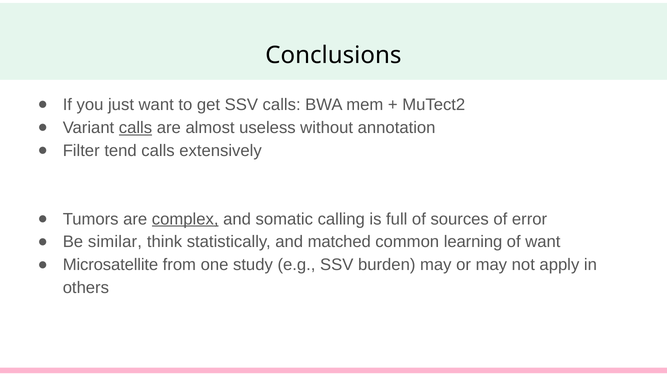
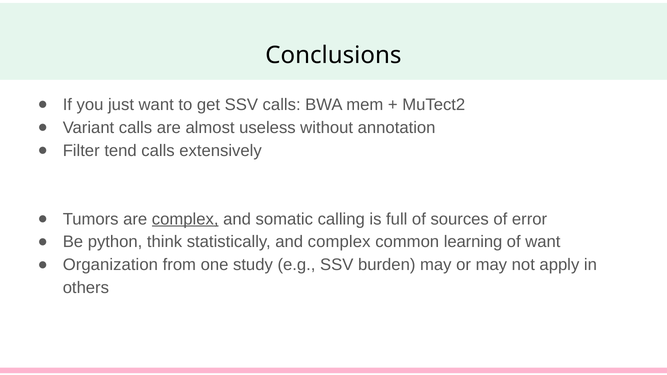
calls underline: present -> none (135, 128)
similar: similar -> python (115, 242)
and matched: matched -> complex (339, 242)
Microsatellite: Microsatellite -> Organization (110, 265)
